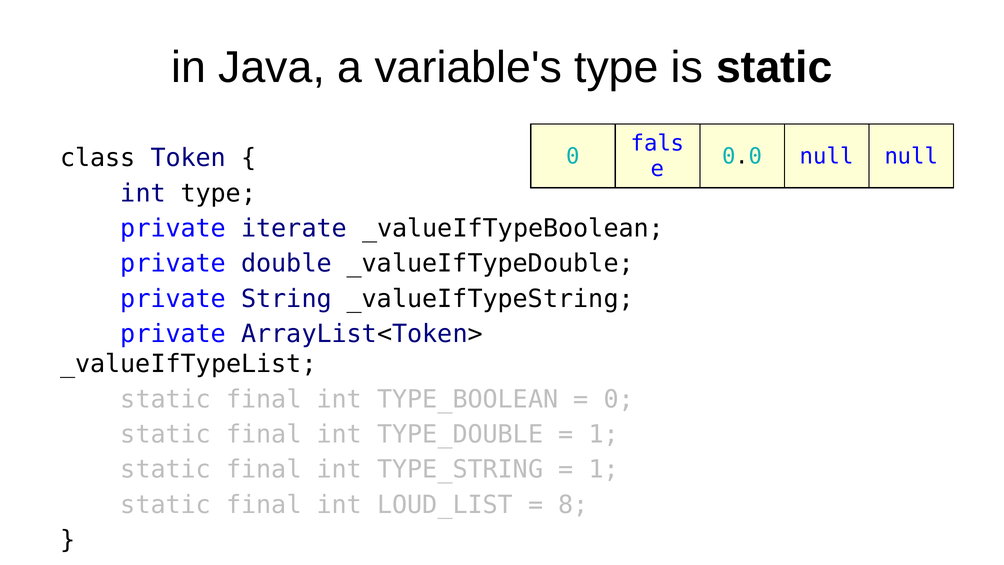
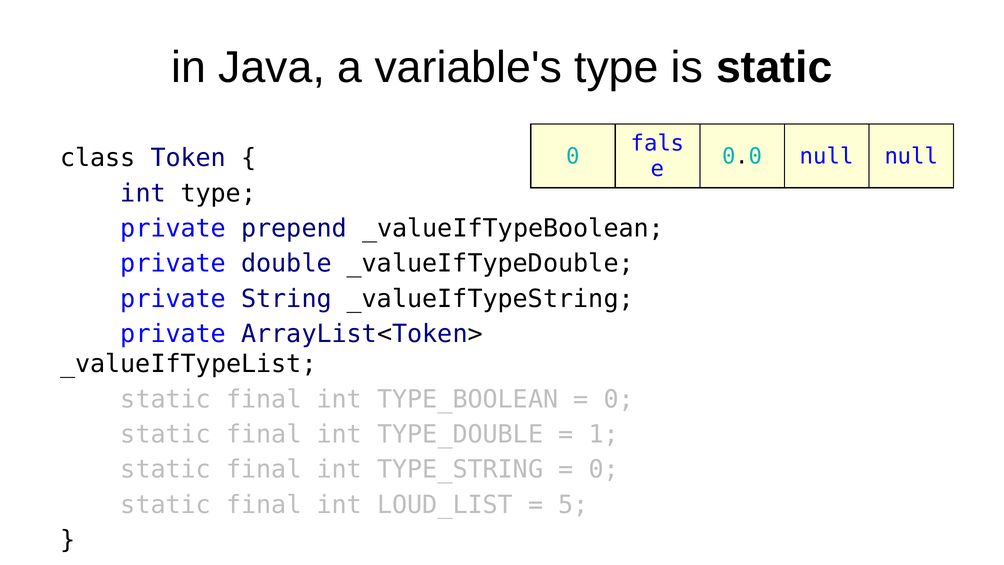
iterate: iterate -> prepend (294, 228)
1: 1 -> 0 (604, 469)
8: 8 -> 5 (573, 505)
